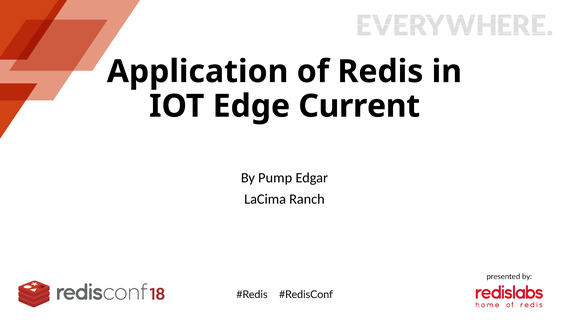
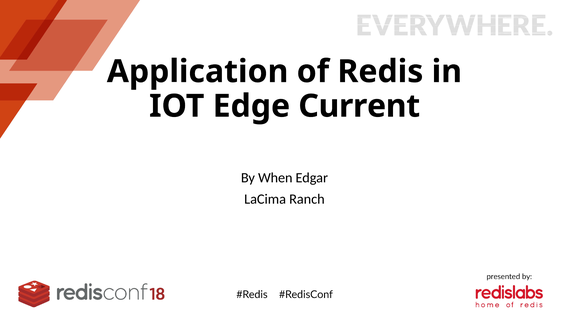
Pump: Pump -> When (275, 178)
